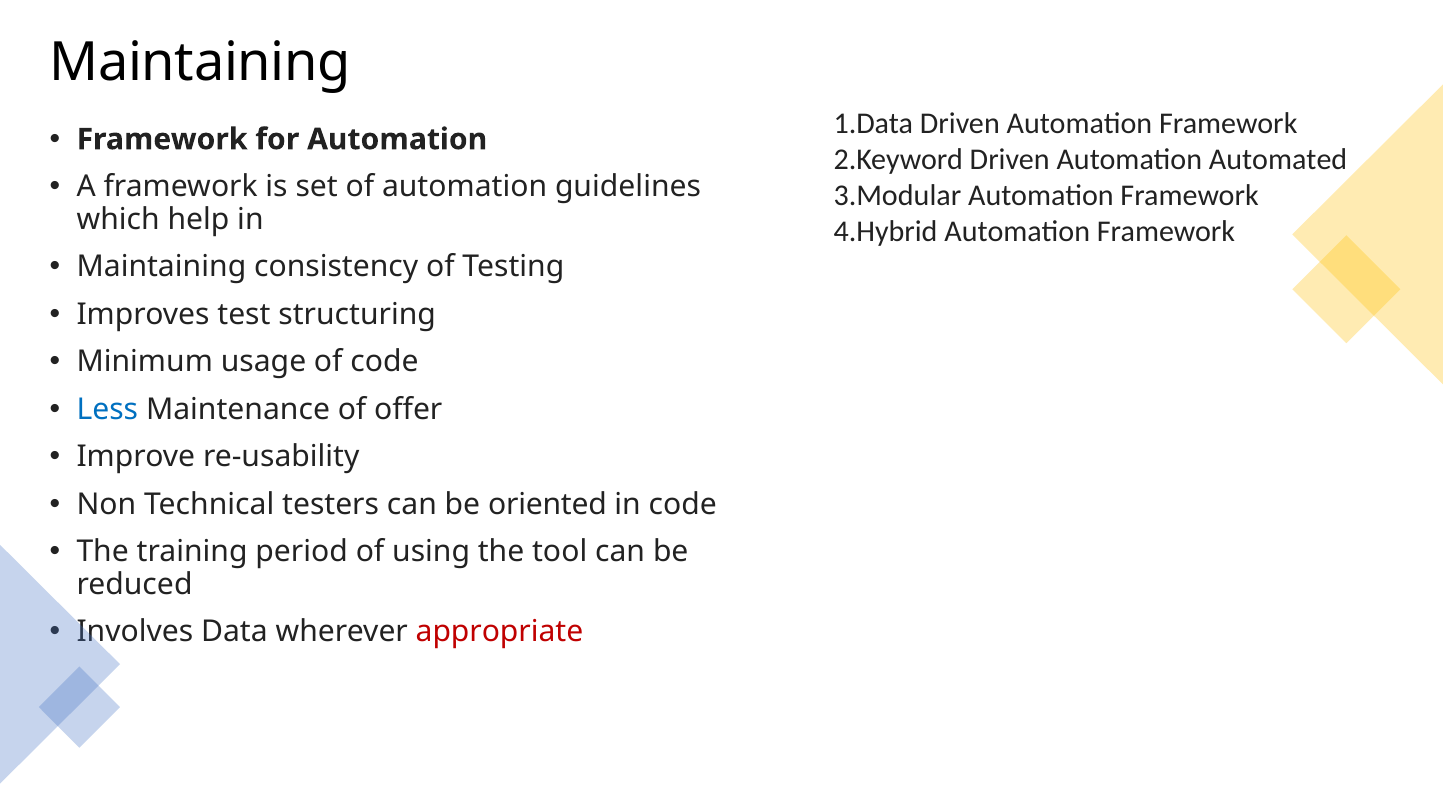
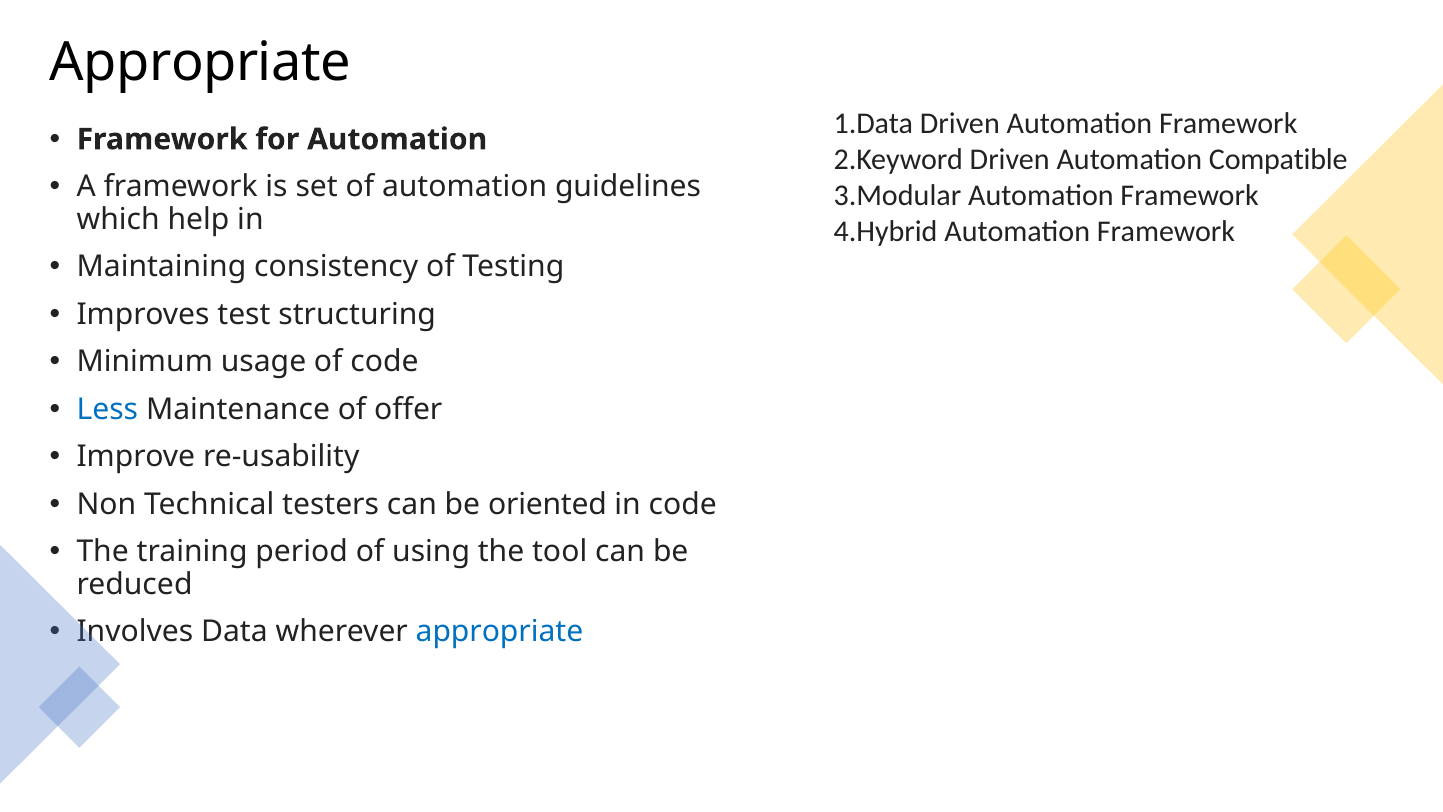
Maintaining: Maintaining -> Appropriate (200, 63)
Automated: Automated -> Compatible (1278, 160)
appropriate colour: red -> blue (499, 632)
